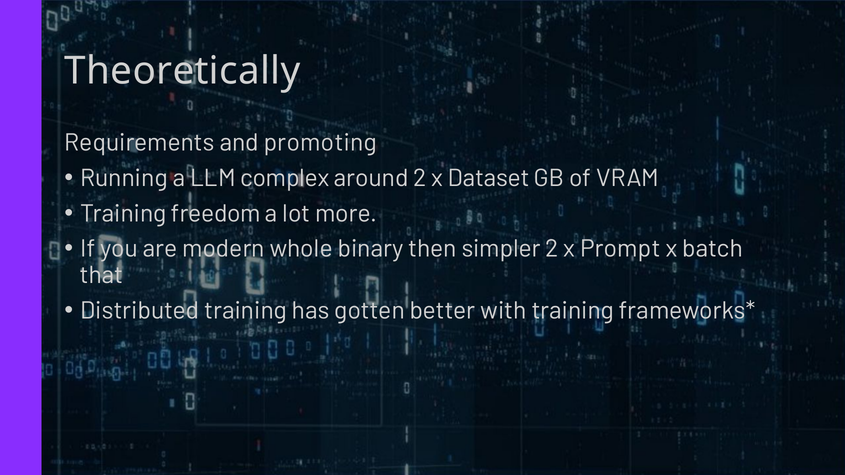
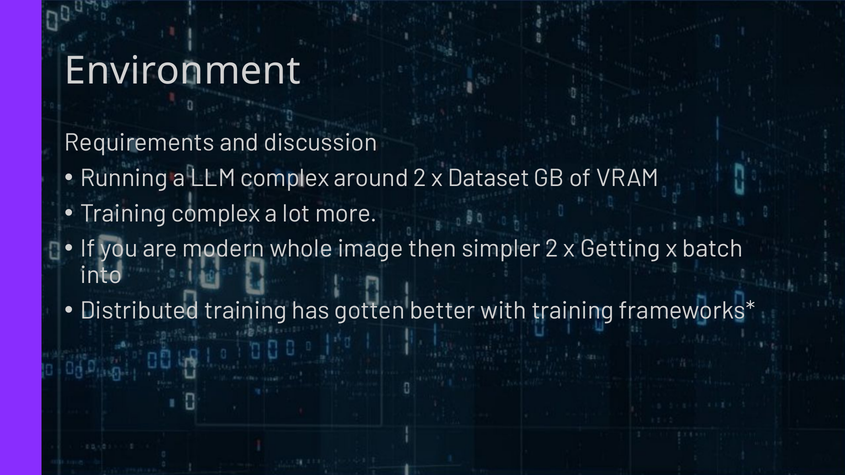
Theoretically: Theoretically -> Environment (182, 71)
promoting: promoting -> discussion (321, 143)
Training freedom: freedom -> complex (216, 214)
binary: binary -> image (370, 249)
Prompt: Prompt -> Getting (620, 249)
that: that -> into (101, 276)
